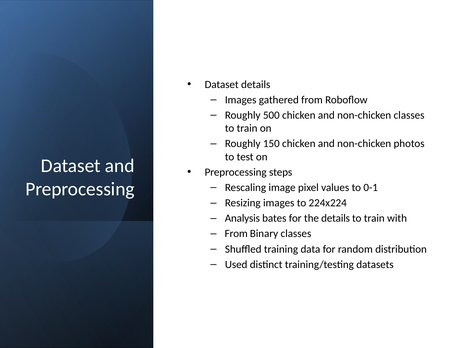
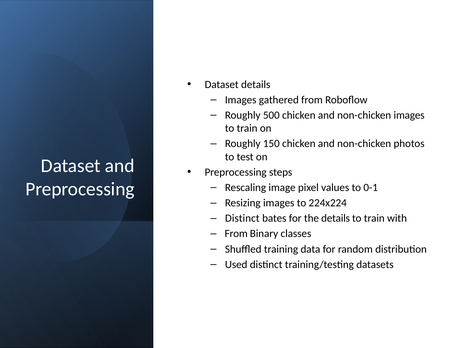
non-chicken classes: classes -> images (409, 115)
Analysis: Analysis -> Distinct (242, 218)
